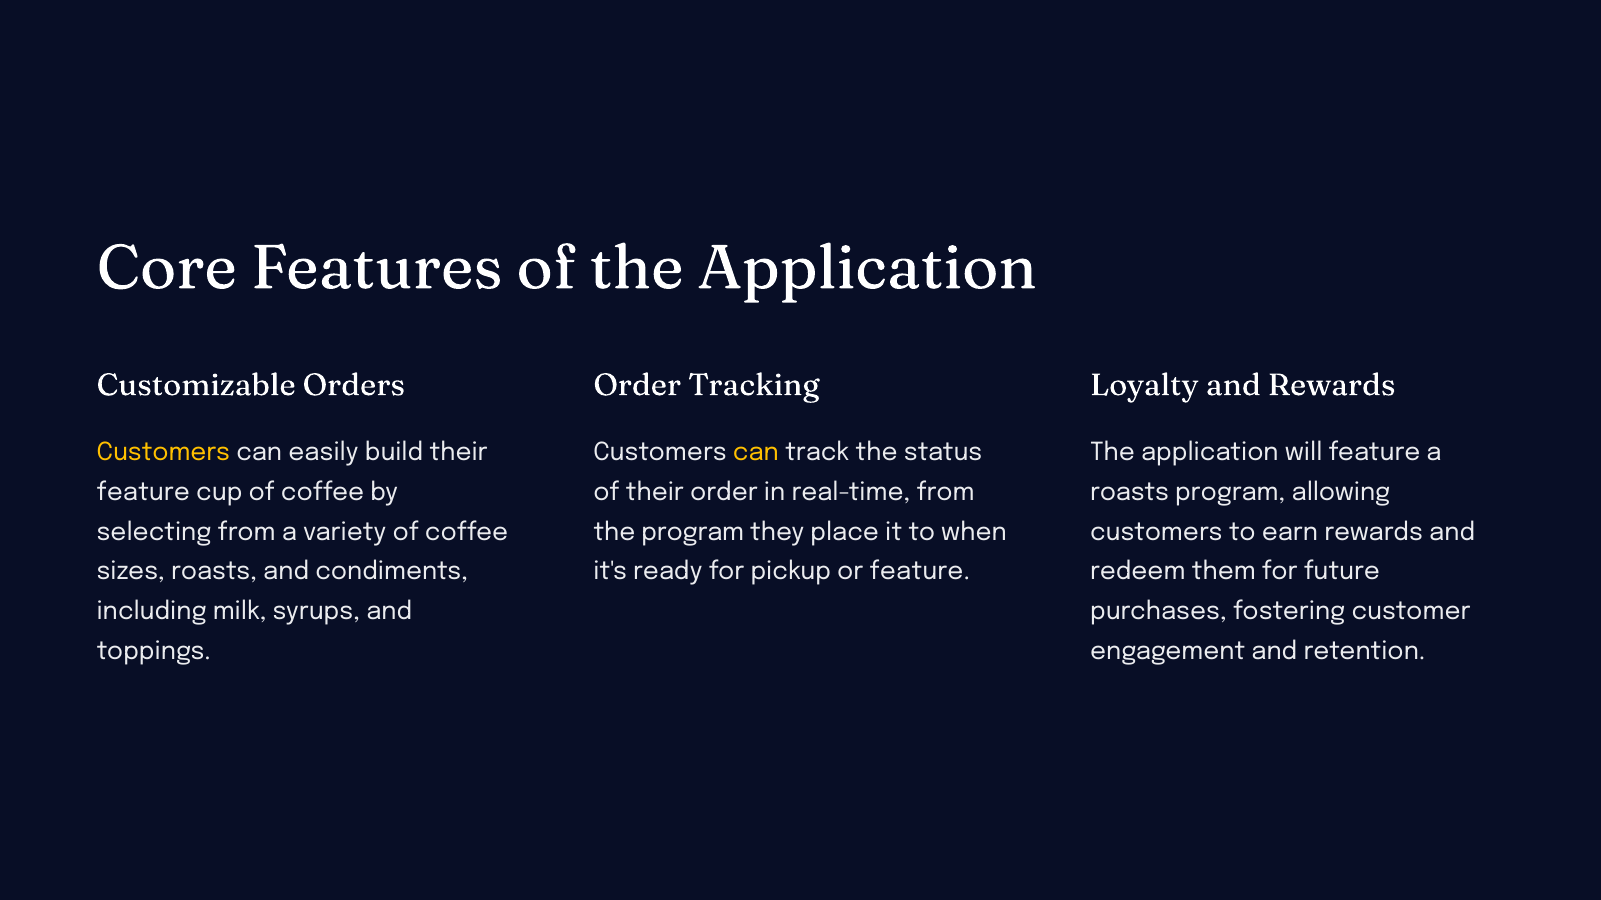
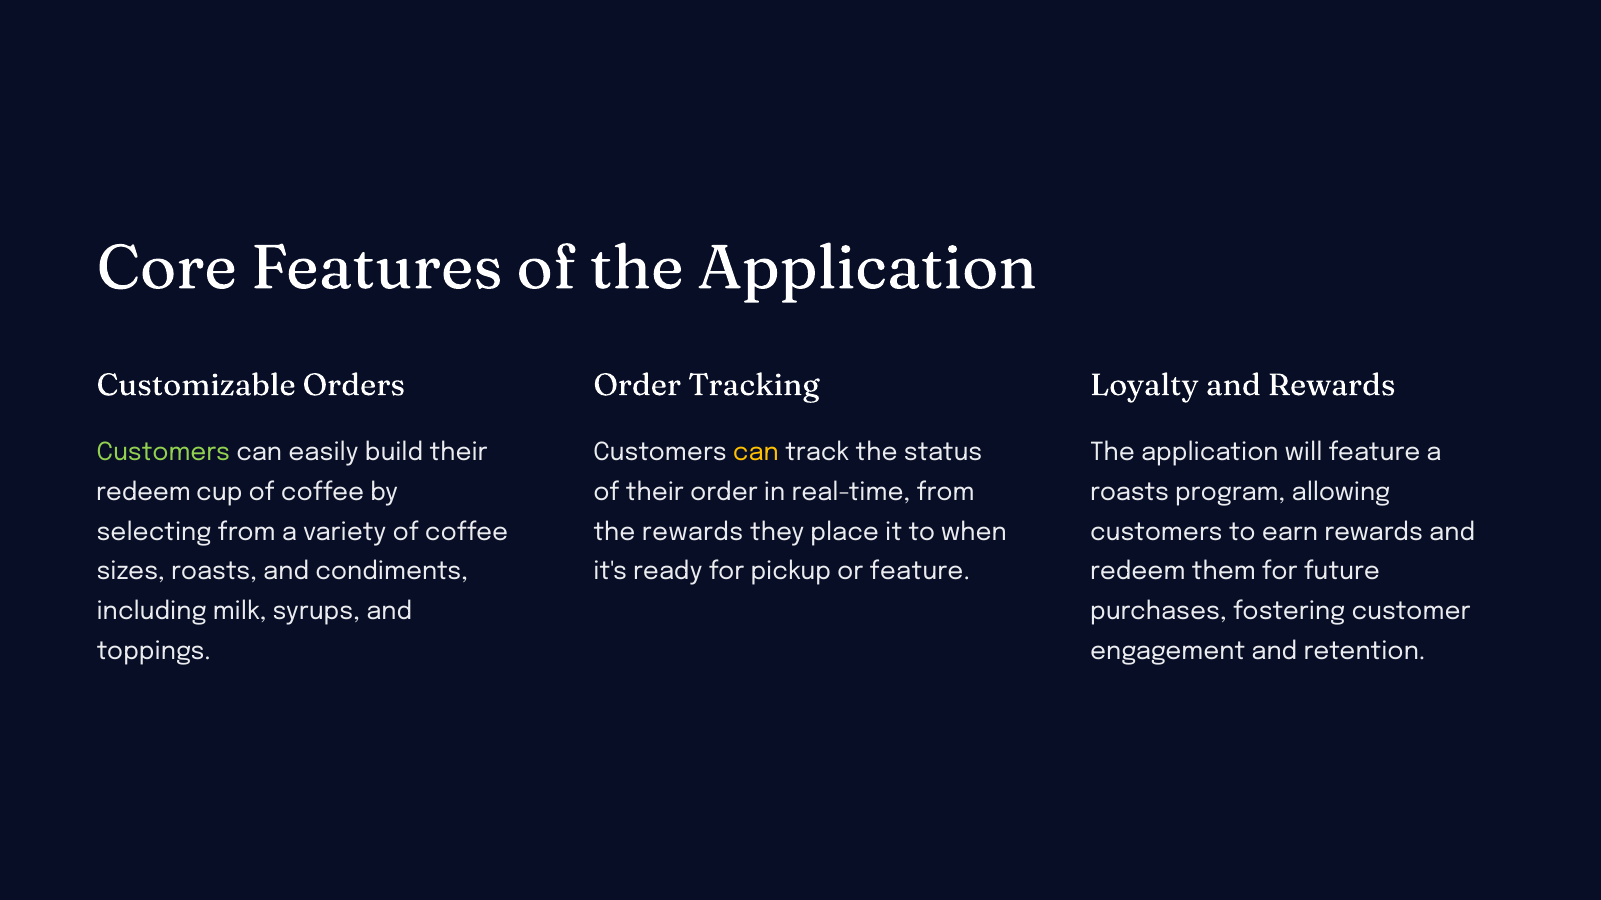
Customers colour: yellow -> light green (163, 453)
feature: feature -> redeem (144, 493)
the program: program -> rewards (693, 532)
